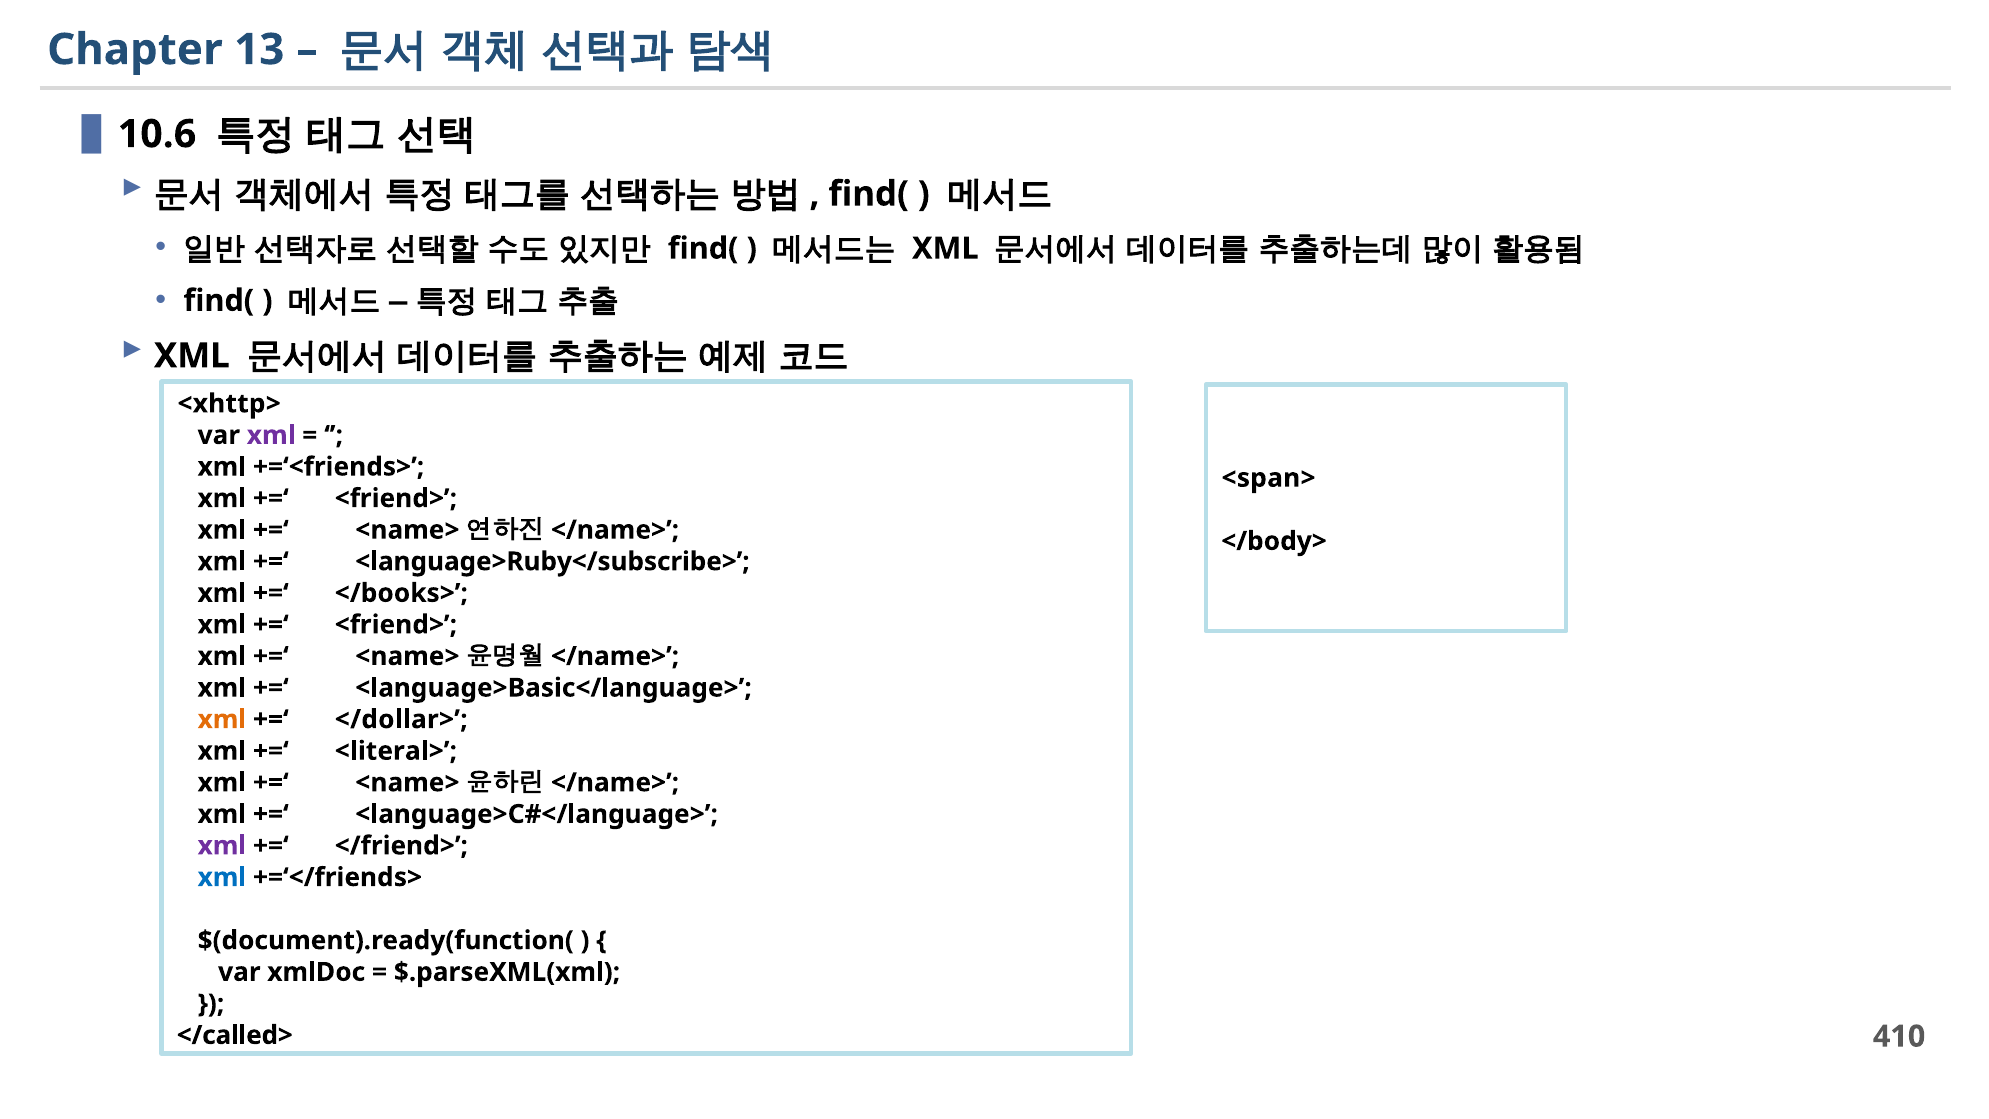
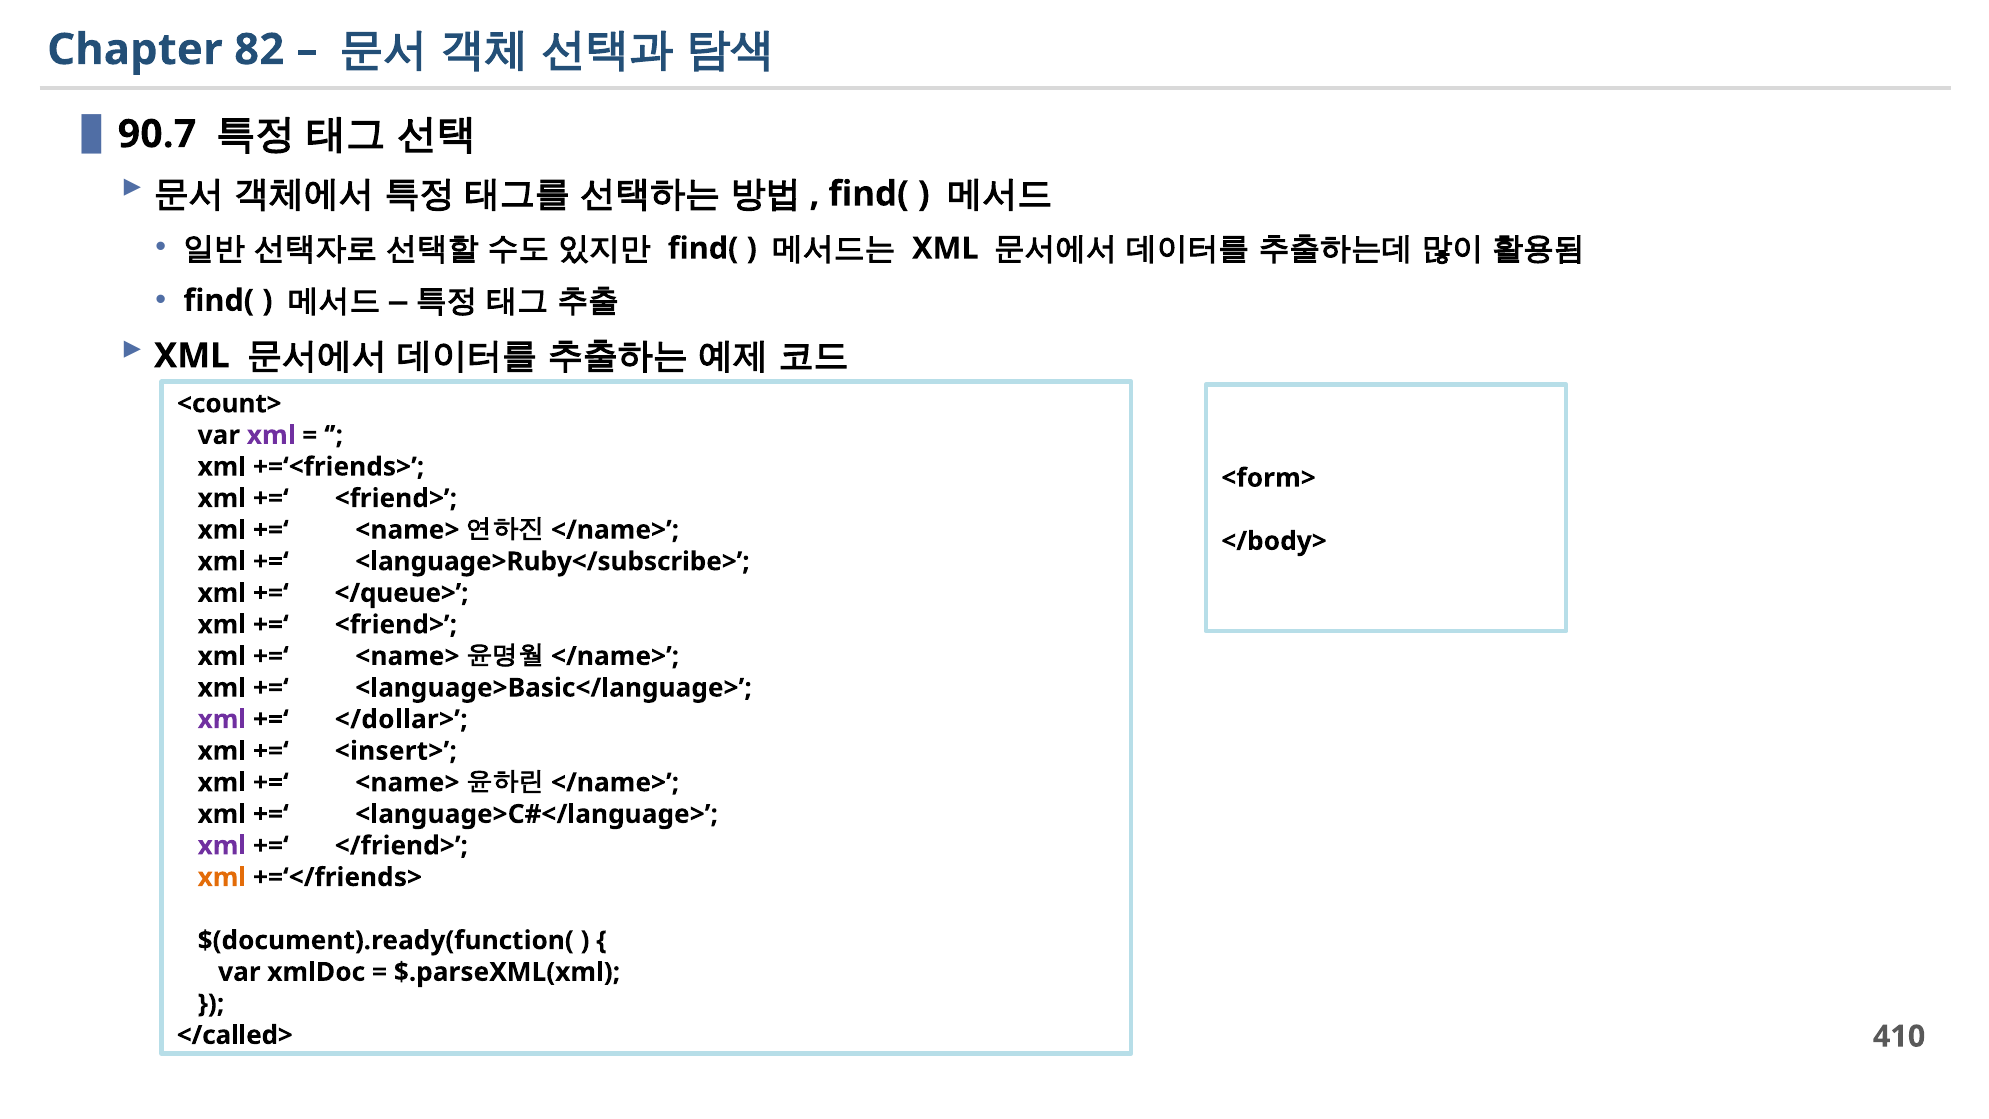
13: 13 -> 82 (259, 50)
10.6: 10.6 -> 90.7 (157, 134)
<xhttp>: <xhttp> -> <count> (229, 404)
<span>: <span> -> <form> (1269, 478)
</books>: </books> -> </queue> (402, 593)
xml colour: orange -> purple (222, 719)
<literal>: <literal> -> <insert> (396, 751)
xml colour: blue -> orange (222, 877)
